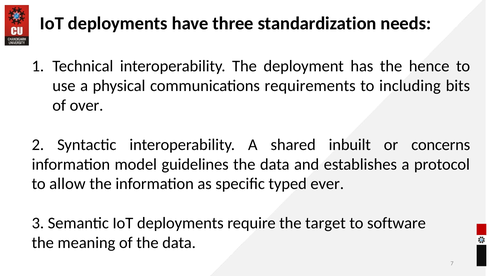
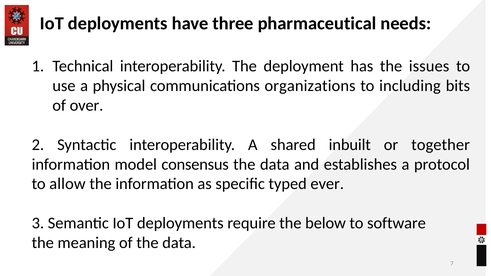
standardization: standardization -> pharmaceutical (317, 23)
hence: hence -> issues (429, 66)
requirements: requirements -> organizations (310, 86)
concerns: concerns -> together (441, 145)
guidelines: guidelines -> consensus (195, 164)
target: target -> below (326, 223)
